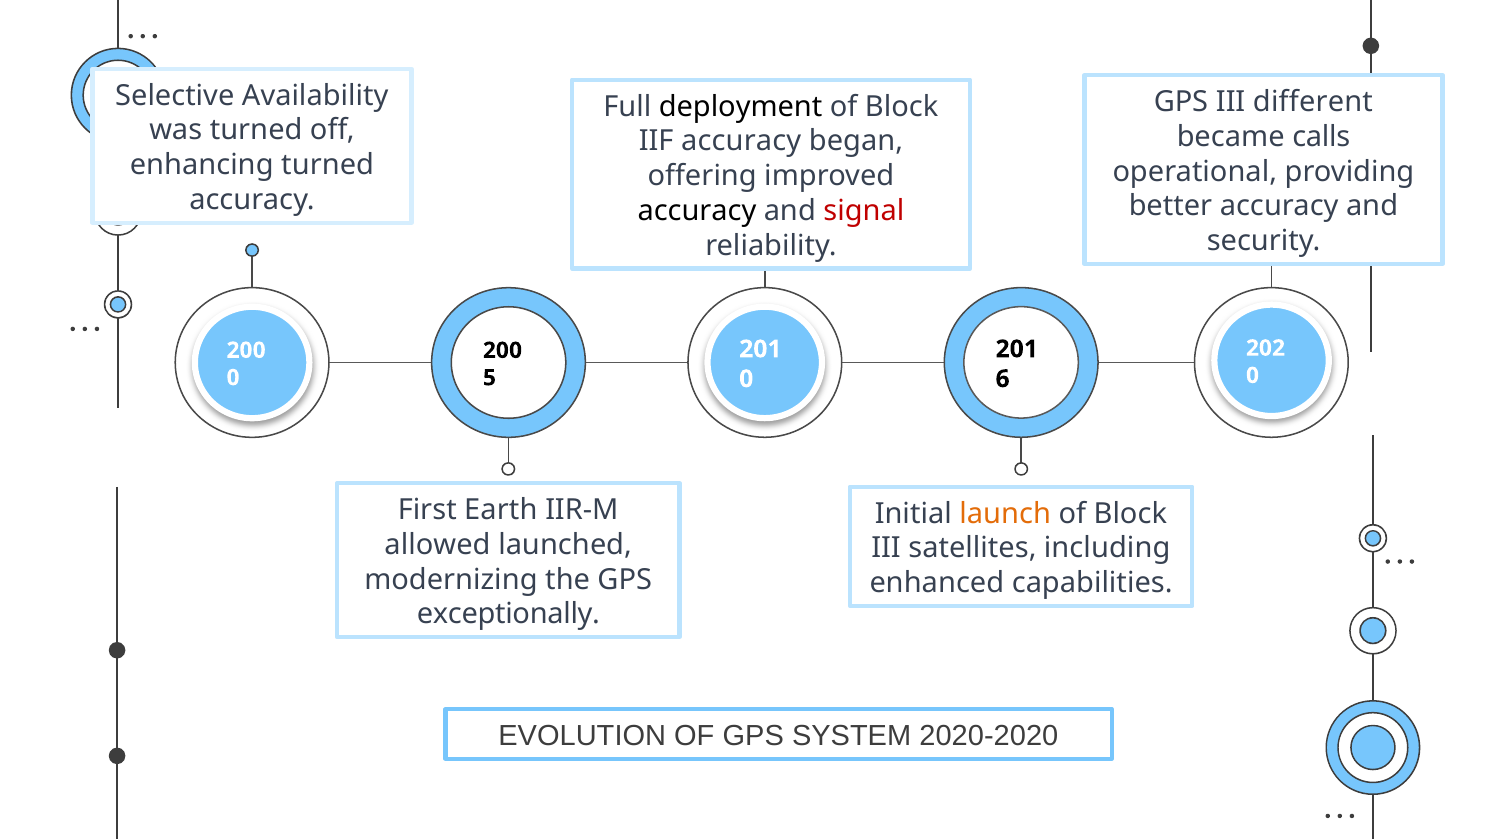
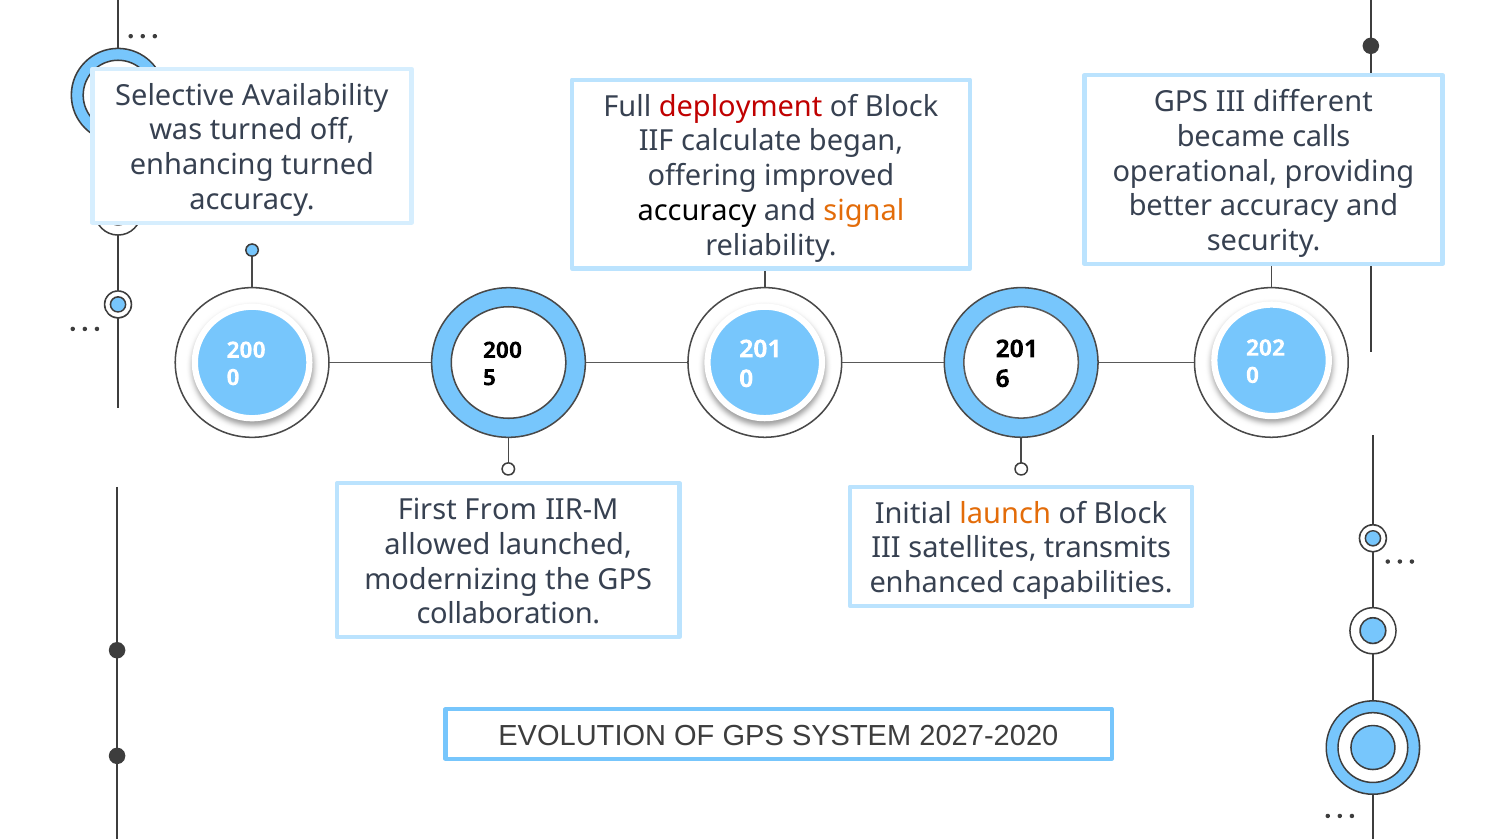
deployment colour: black -> red (741, 106)
IIF accuracy: accuracy -> calculate (741, 141)
signal colour: red -> orange (864, 211)
Earth: Earth -> From (501, 510)
including: including -> transmits (1107, 548)
exceptionally: exceptionally -> collaboration (508, 614)
2020-2020: 2020-2020 -> 2027-2020 (989, 736)
